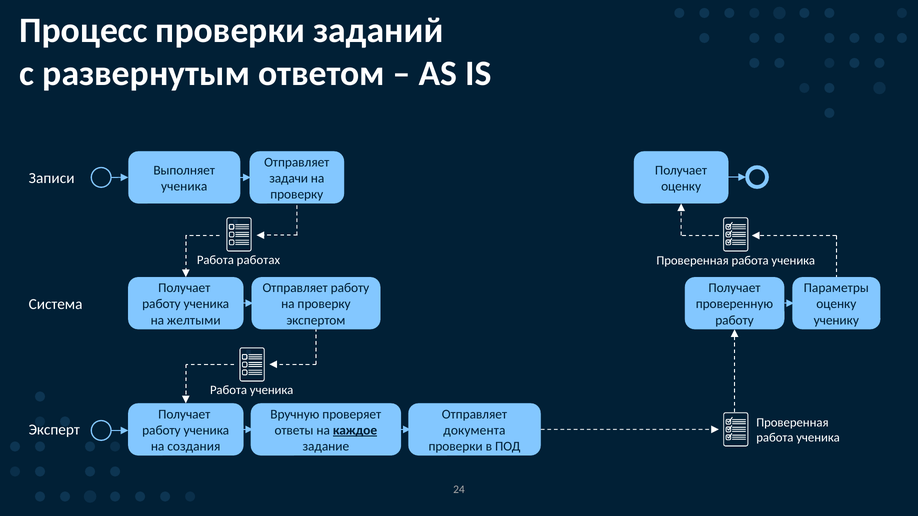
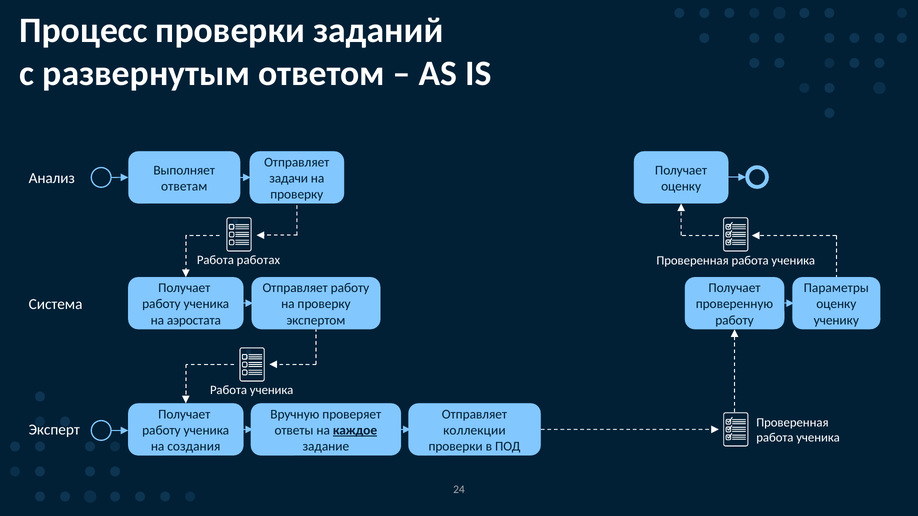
Записи: Записи -> Анализ (52, 178)
ученика: ученика -> ответам (184, 186)
желтыми: желтыми -> аэростата (194, 320)
документа: документа -> коллекции (474, 431)
